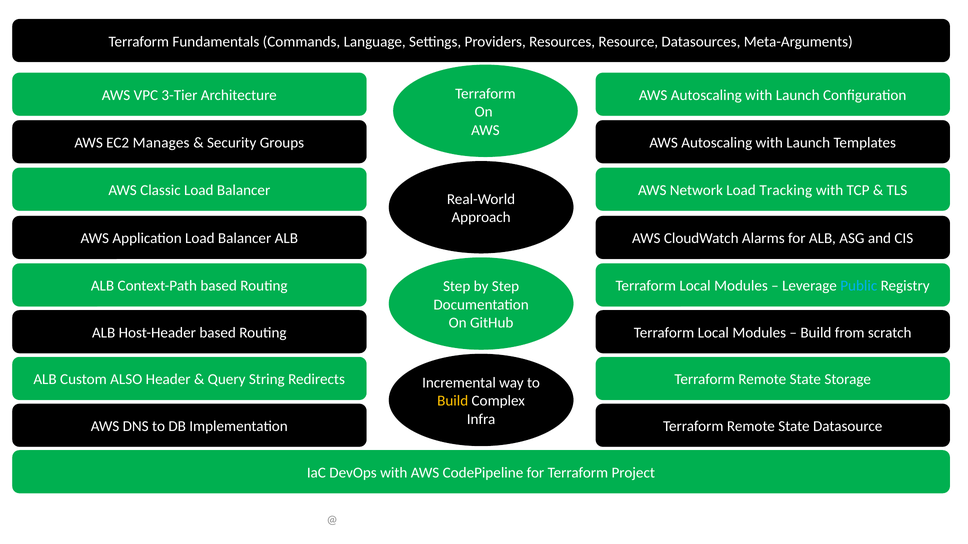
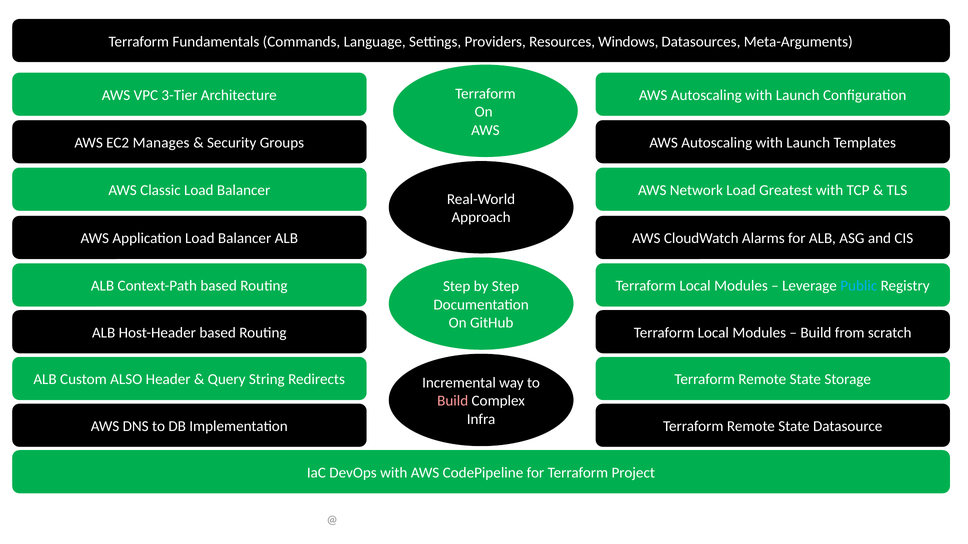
Resource: Resource -> Windows (628, 42)
Tracking: Tracking -> Greatest (786, 190)
Build colour: yellow -> pink (453, 401)
